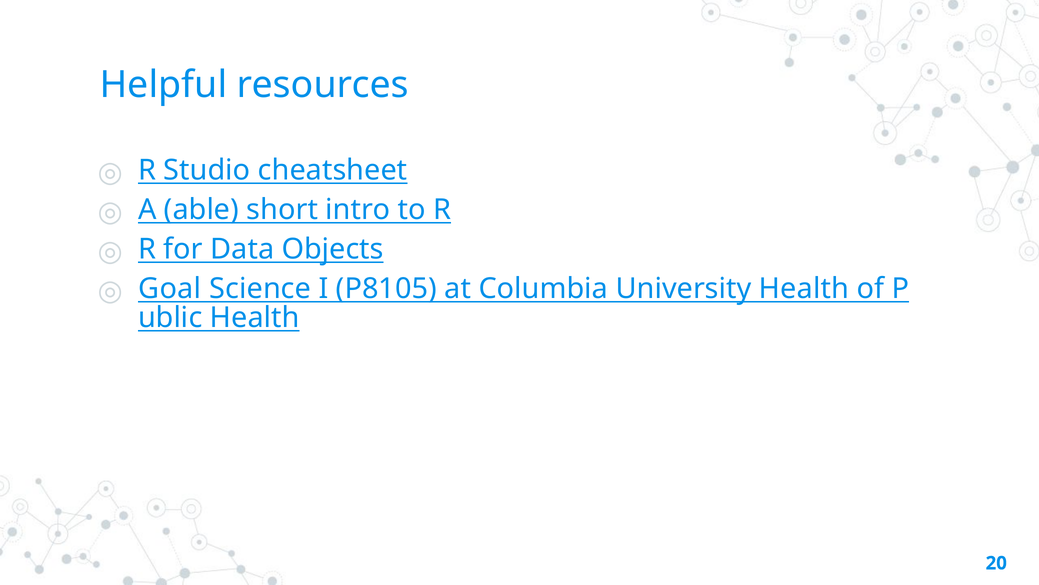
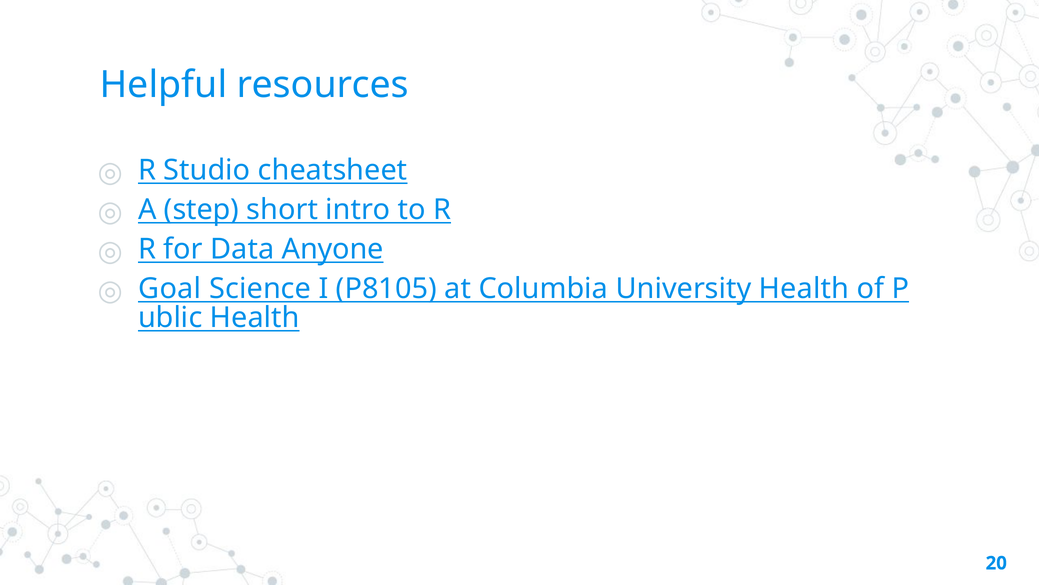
able: able -> step (202, 209)
Objects: Objects -> Anyone (333, 249)
